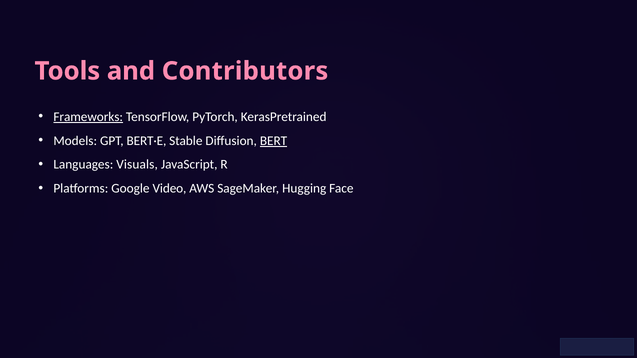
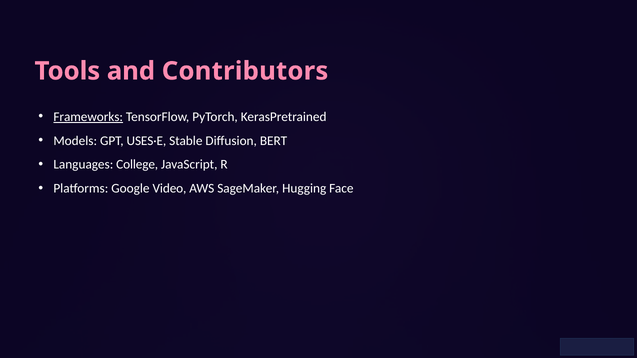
BERT·E: BERT·E -> USES·E (146, 141)
BERT underline: present -> none (274, 141)
Visuals: Visuals -> College (137, 165)
